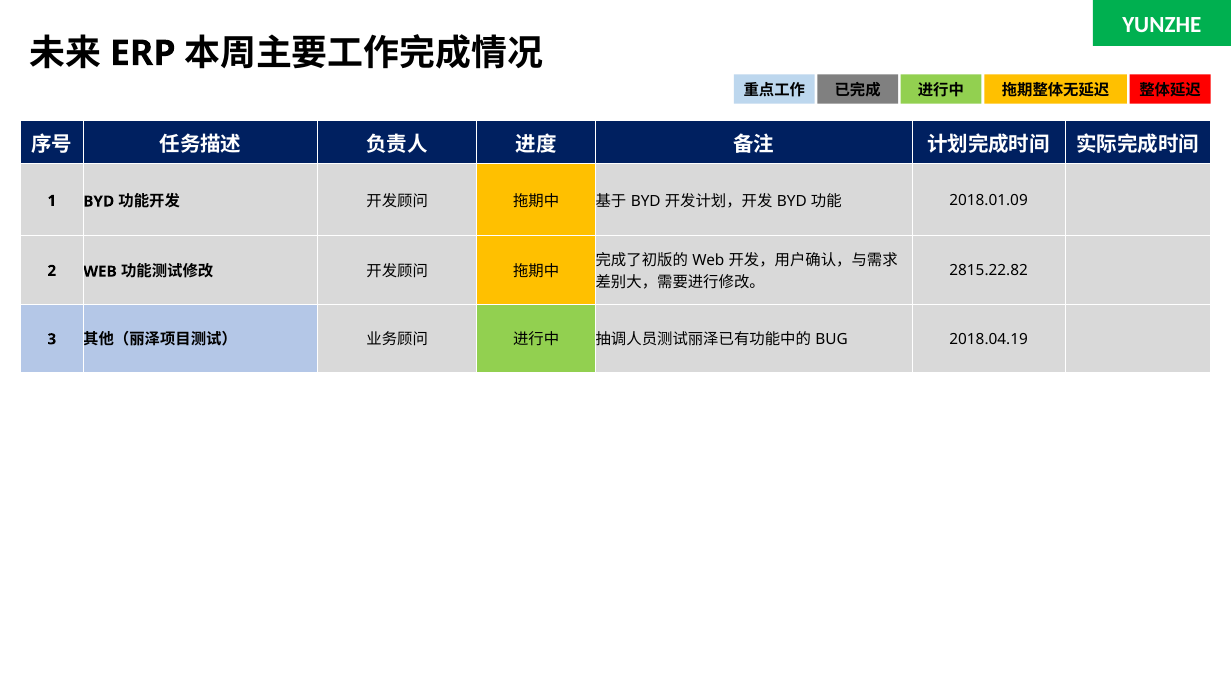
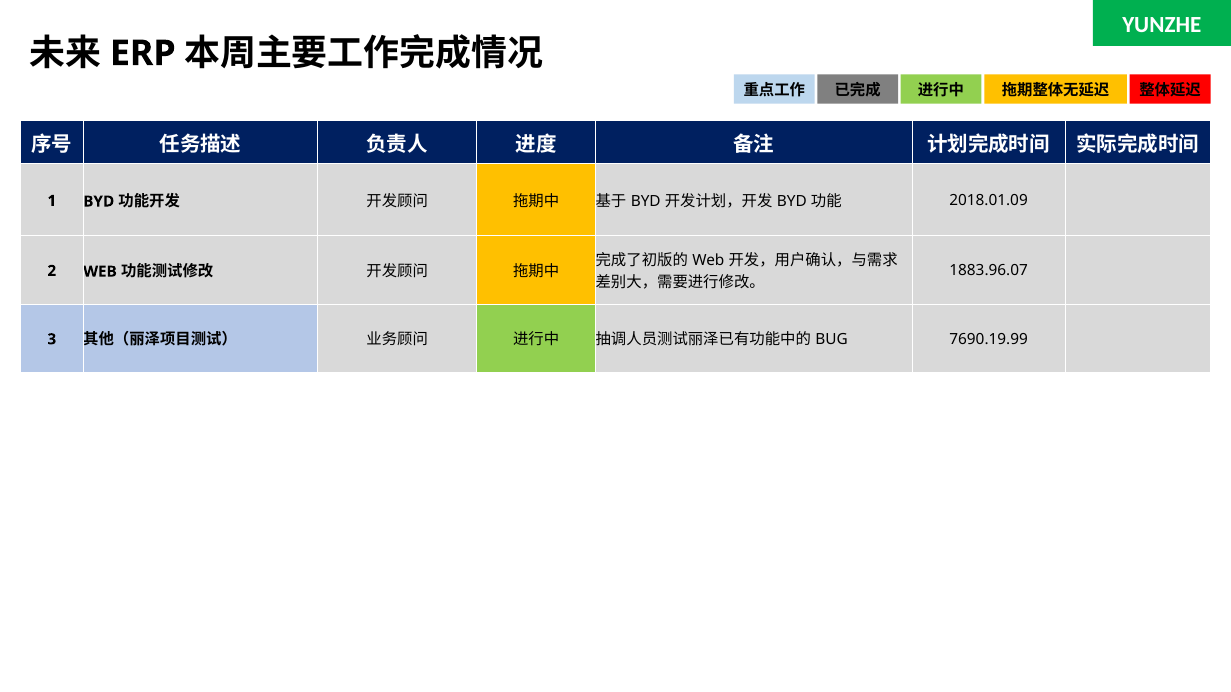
2815.22.82: 2815.22.82 -> 1883.96.07 (989, 271)
2018.04.19: 2018.04.19 -> 7690.19.99 (989, 339)
